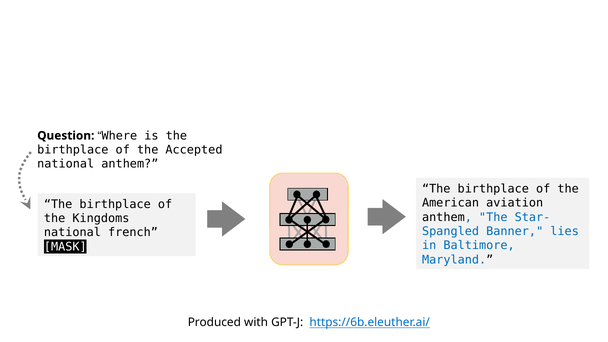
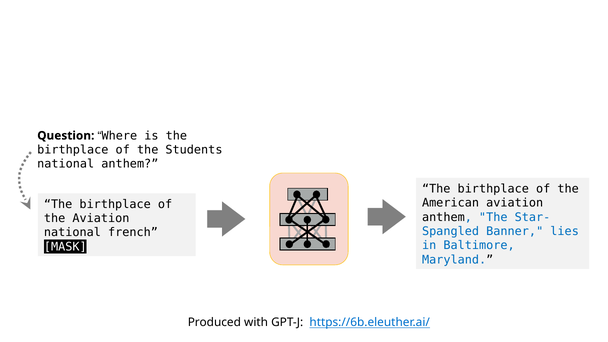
Accepted: Accepted -> Students (194, 150)
the Kingdoms: Kingdoms -> Aviation (101, 218)
